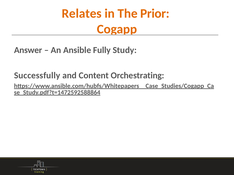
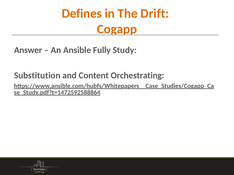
Relates: Relates -> Defines (82, 14)
Prior: Prior -> Drift (155, 14)
Successfully: Successfully -> Substitution (37, 76)
